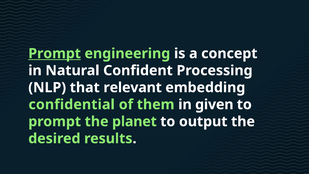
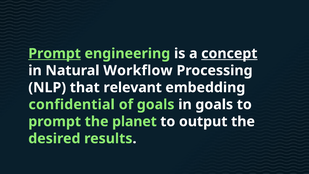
concept underline: none -> present (229, 53)
Confident: Confident -> Workflow (138, 70)
of them: them -> goals (156, 104)
in given: given -> goals (214, 104)
